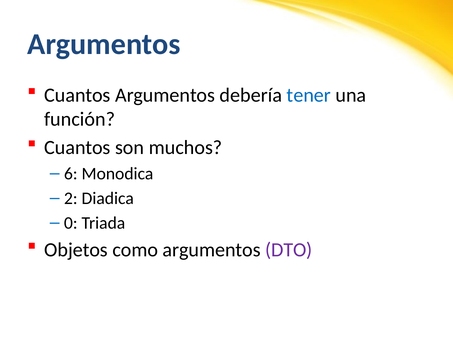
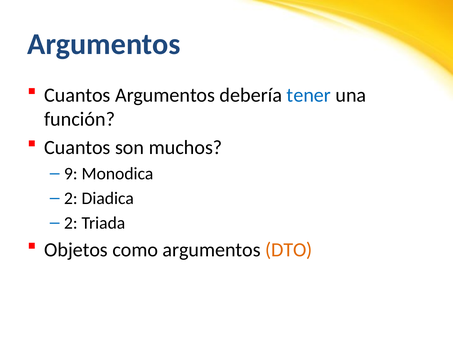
6: 6 -> 9 (71, 173)
0: 0 -> 2 (71, 223)
DTO colour: purple -> orange (289, 250)
